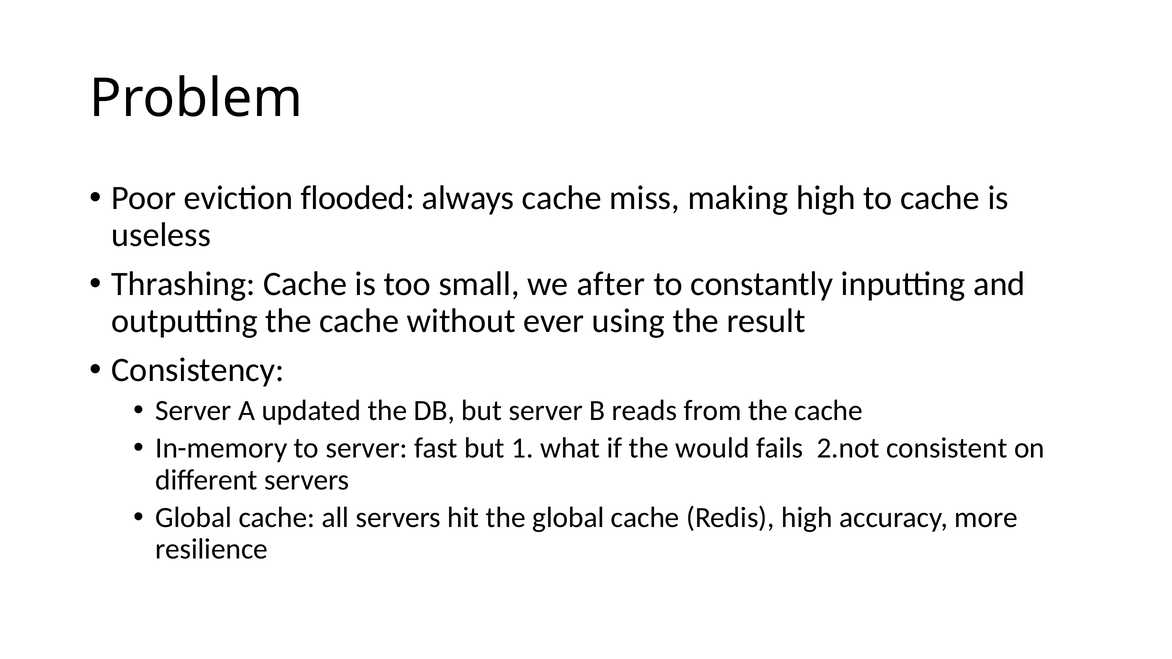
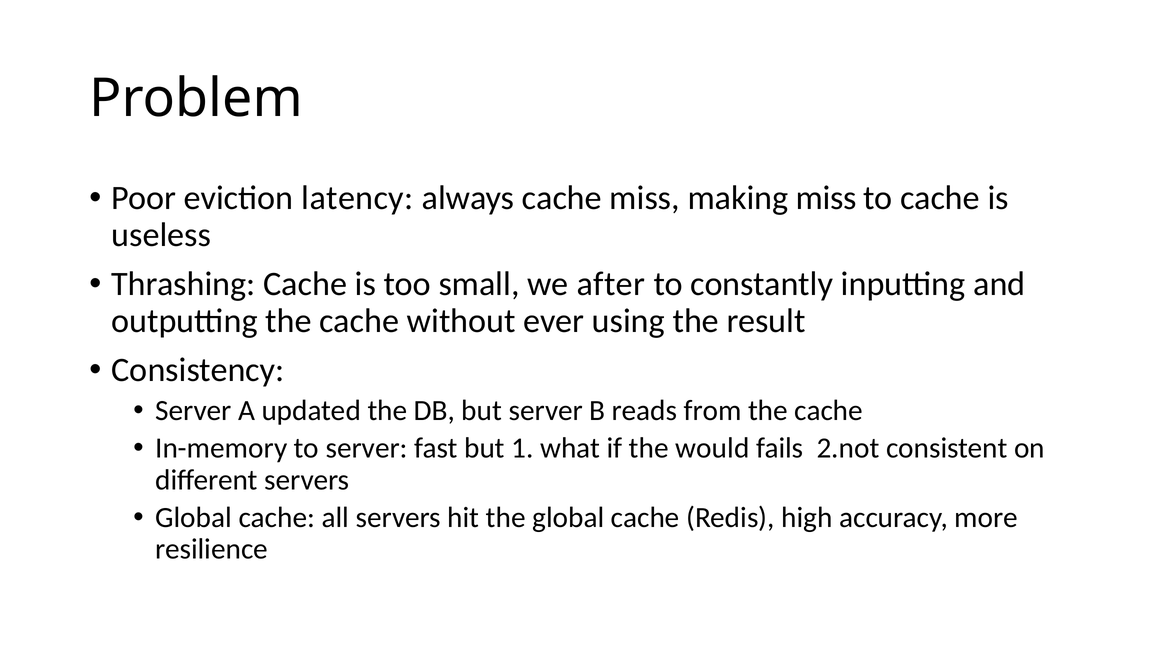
flooded: flooded -> latency (357, 198)
making high: high -> miss (826, 198)
